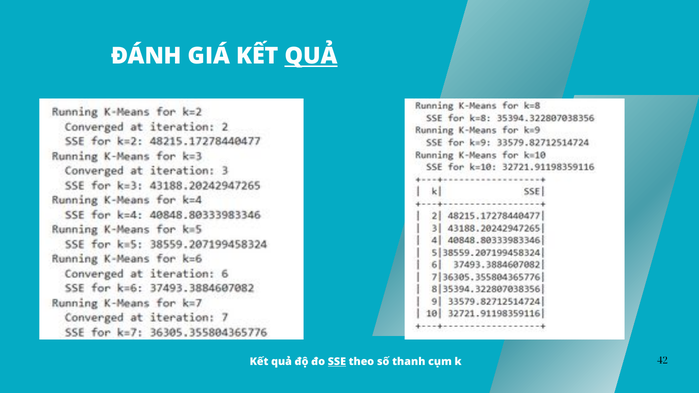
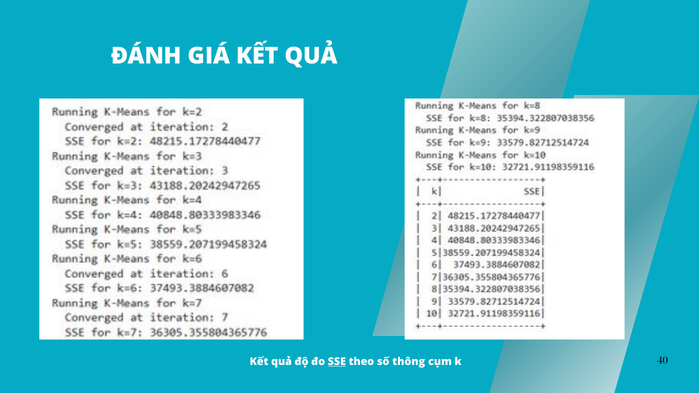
QUẢ underline: present -> none (311, 56)
thanh: thanh -> thông (409, 362)
42: 42 -> 40 (663, 360)
